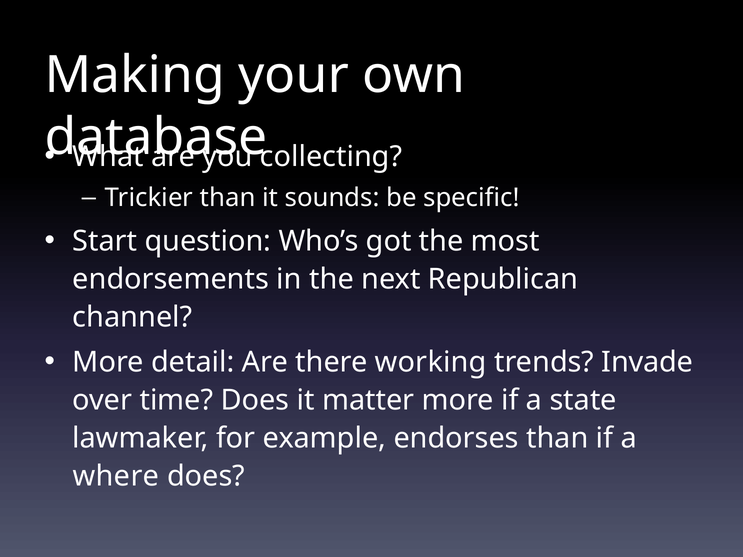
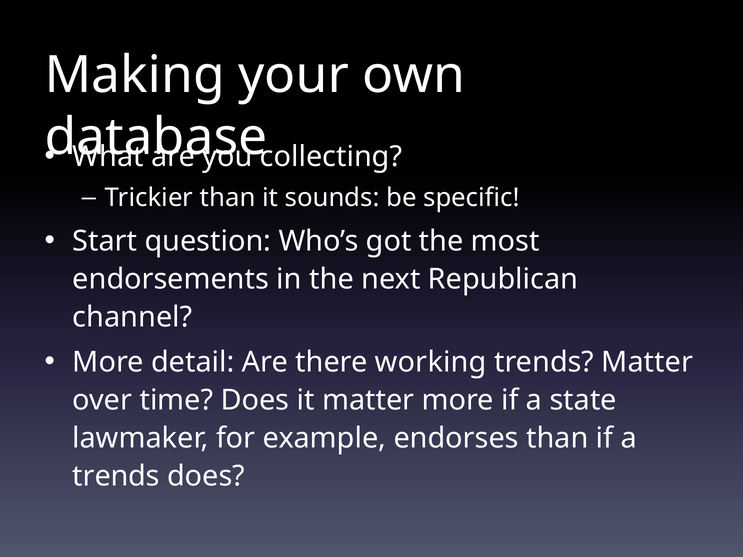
trends Invade: Invade -> Matter (647, 362)
where: where -> trends (116, 477)
